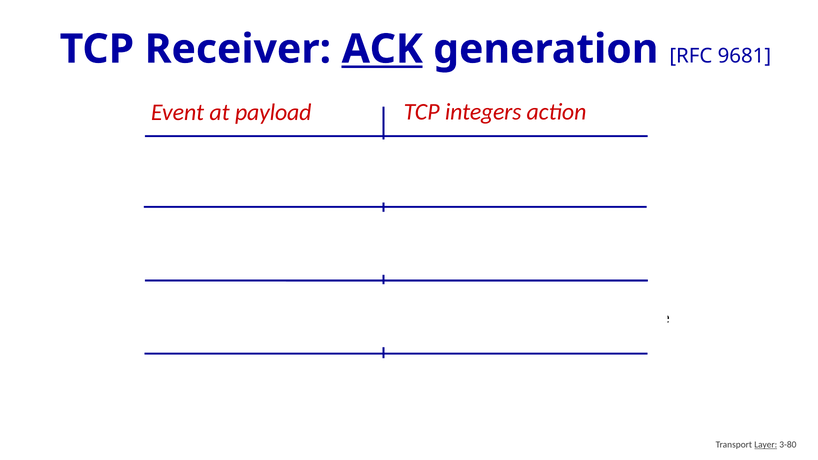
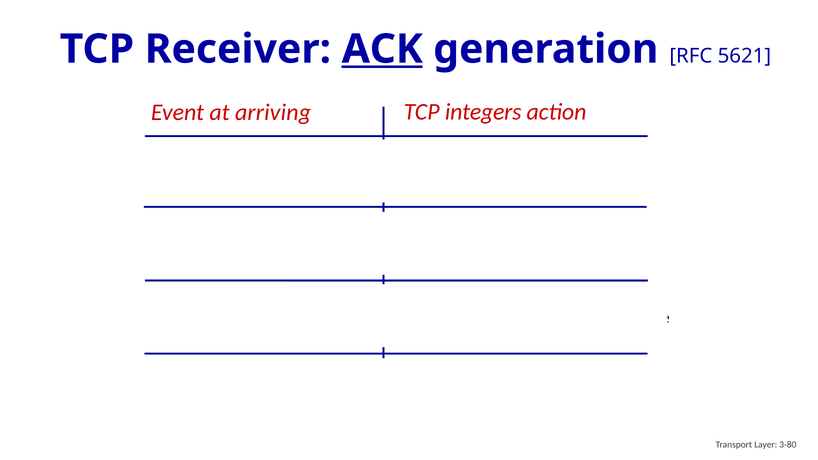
9681: 9681 -> 5621 (744, 56)
payload: payload -> arriving (273, 112)
Layer underline: present -> none (766, 445)
